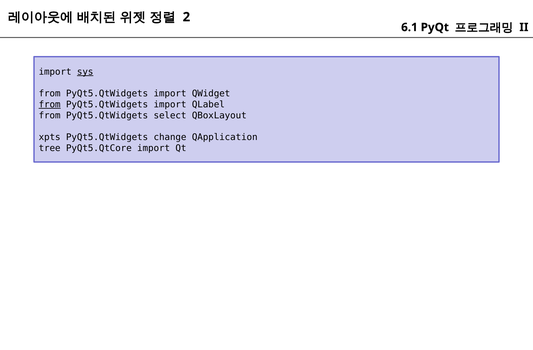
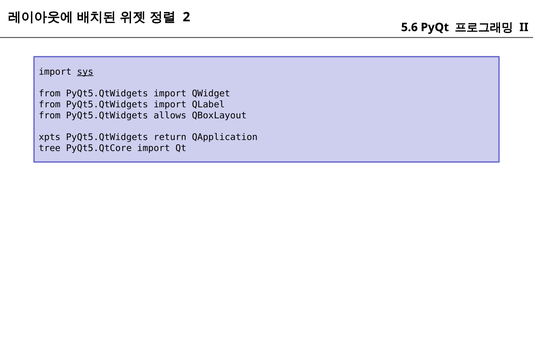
6.1: 6.1 -> 5.6 (409, 27)
from underline: present -> none (50, 104)
select: select -> allows (170, 115)
change: change -> return (170, 137)
